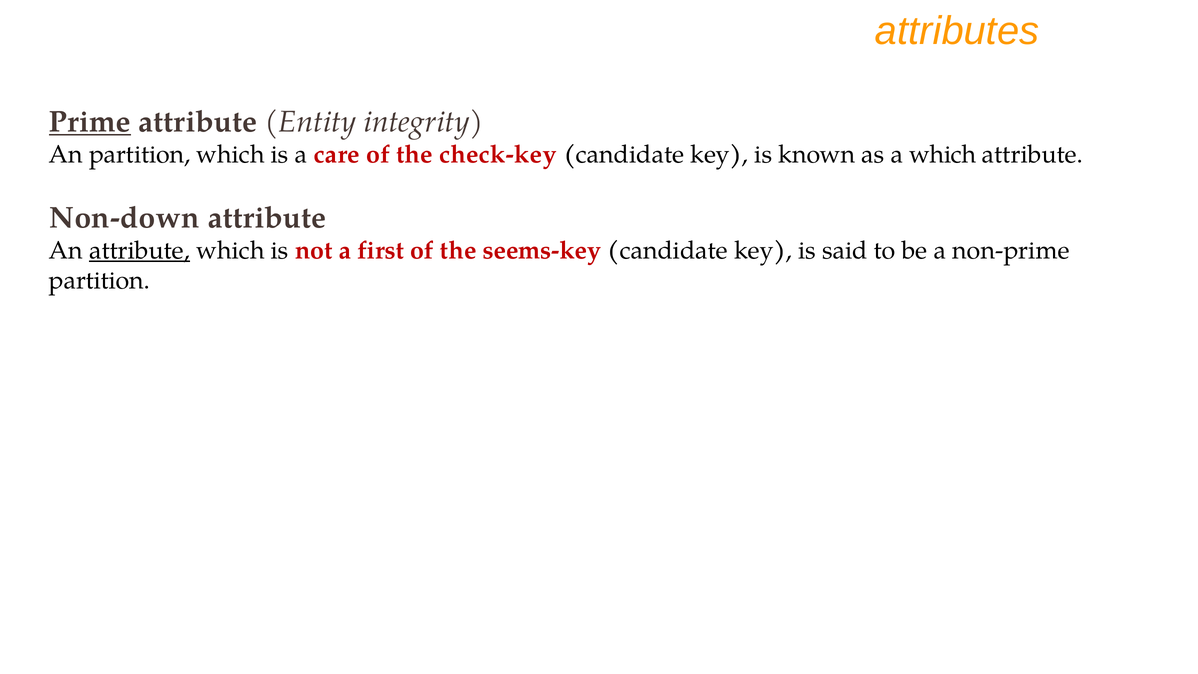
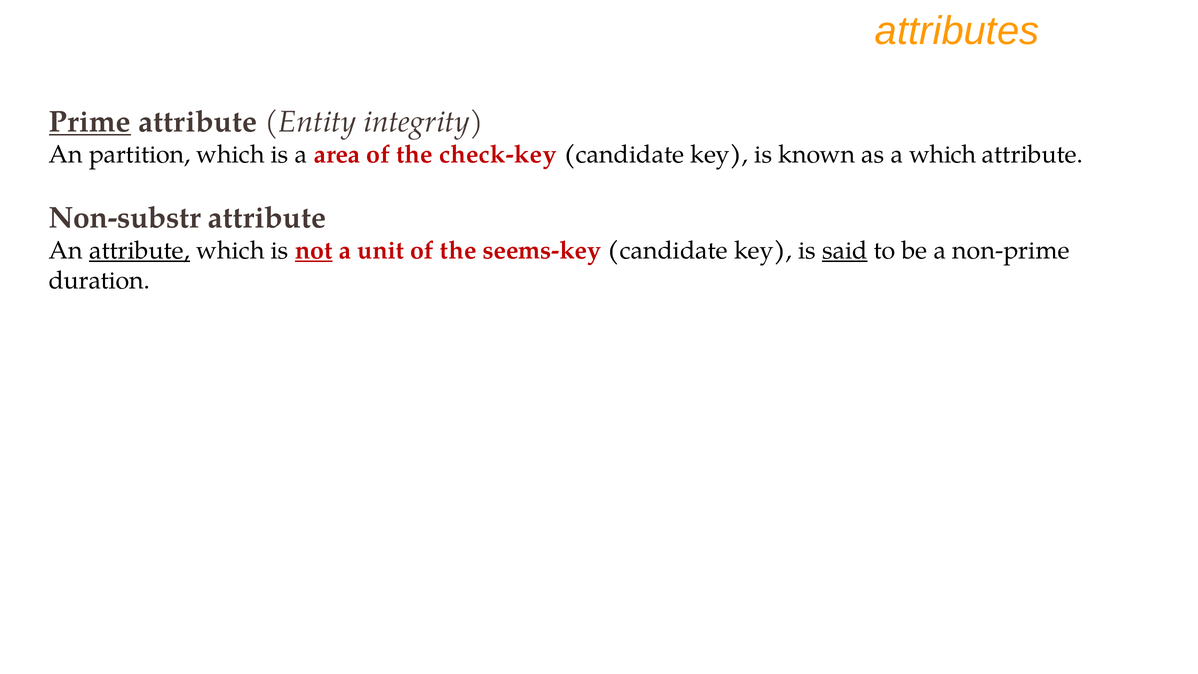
care: care -> area (337, 154)
Non-down: Non-down -> Non-substr (125, 218)
not underline: none -> present (314, 250)
first: first -> unit (381, 250)
said underline: none -> present (845, 250)
partition: partition -> duration (99, 280)
